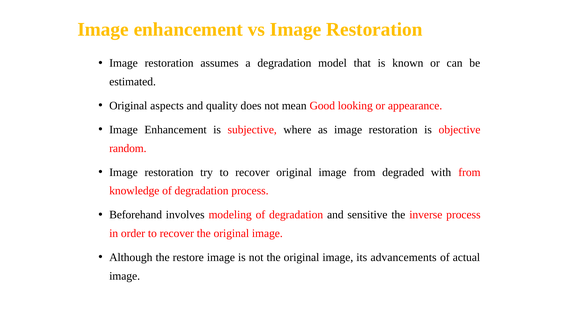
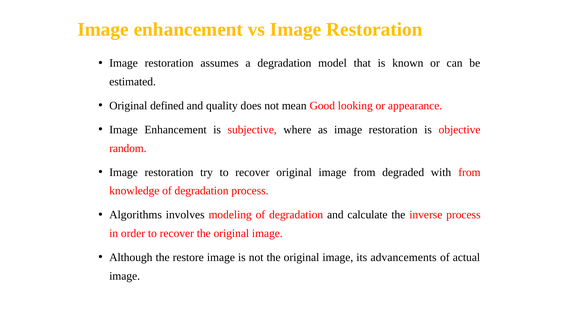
aspects: aspects -> defined (167, 106)
Beforehand: Beforehand -> Algorithms (136, 215)
sensitive: sensitive -> calculate (368, 215)
